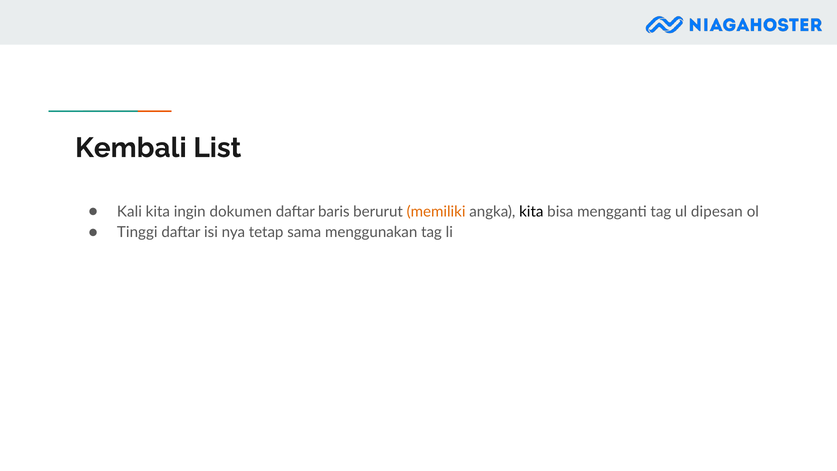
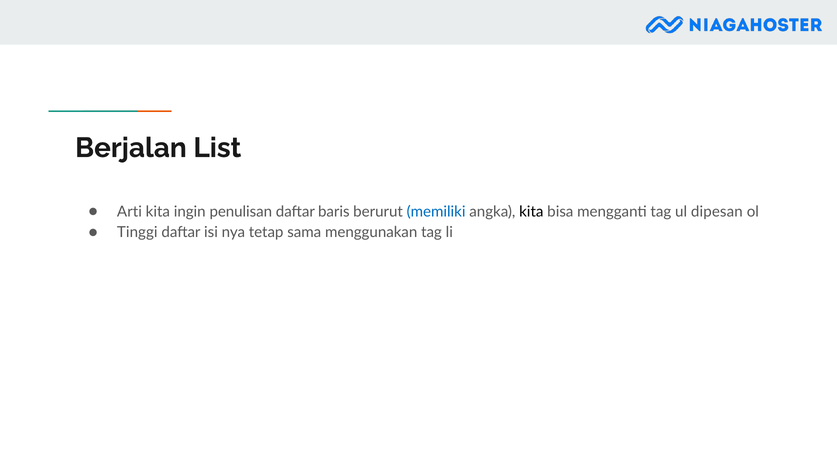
Kembali: Kembali -> Berjalan (131, 148)
Kali: Kali -> Arti (129, 211)
dokumen: dokumen -> penulisan (241, 211)
memiliki colour: orange -> blue (436, 211)
